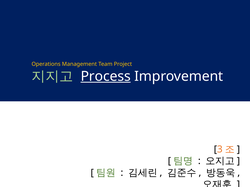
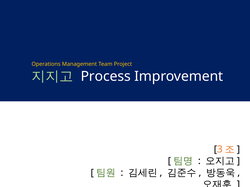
Process underline: present -> none (106, 77)
